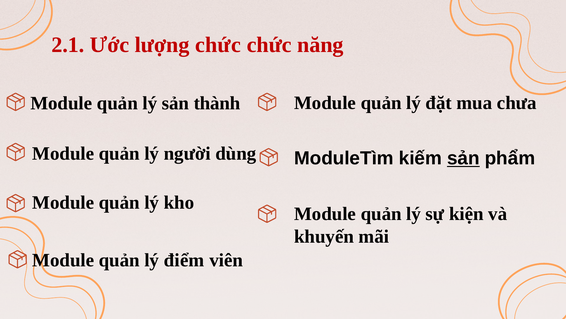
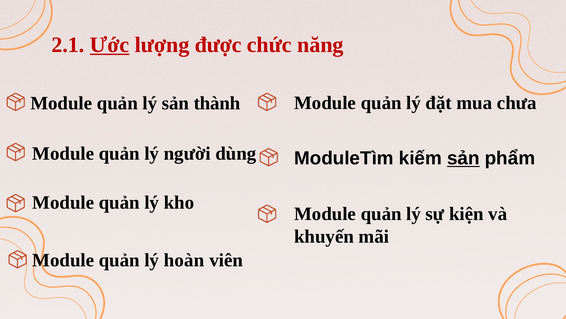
Ước underline: none -> present (110, 45)
lượng chức: chức -> được (218, 45)
điểm: điểm -> hoàn (184, 260)
